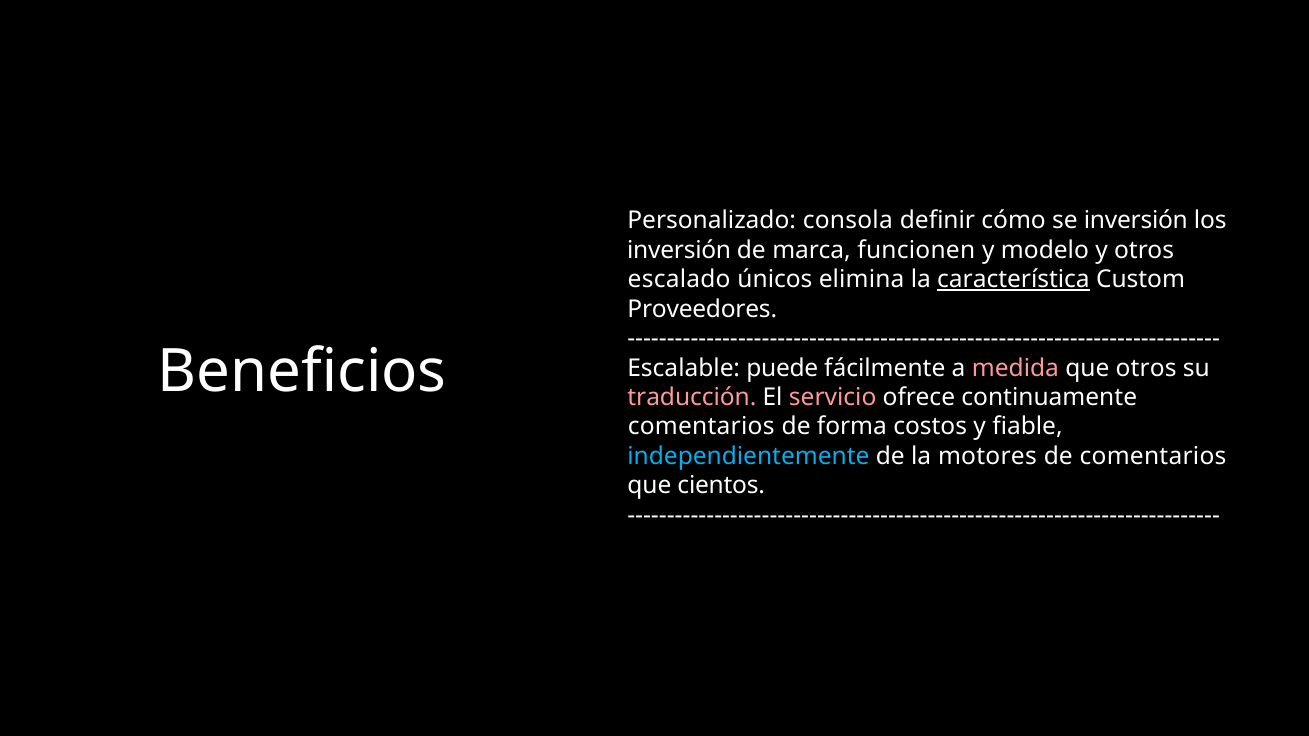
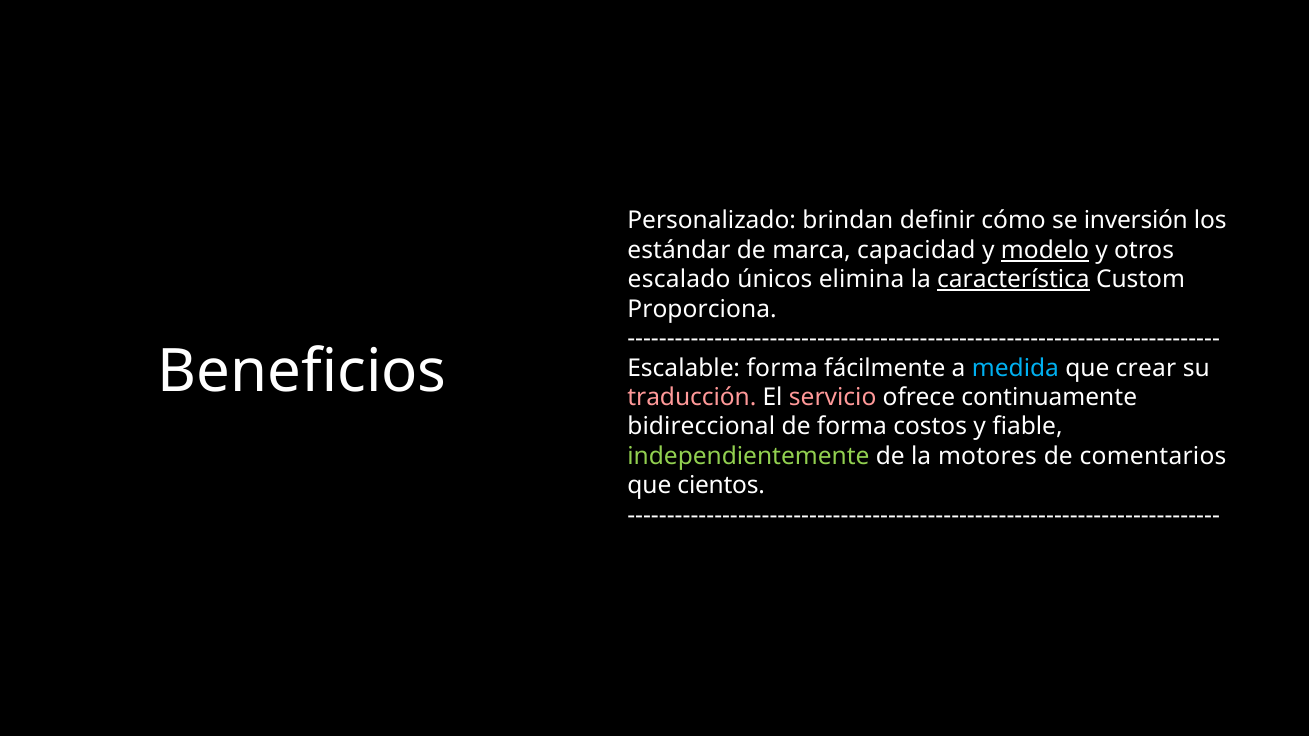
consola: consola -> brindan (848, 221)
inversión: inversión -> estándar (679, 250)
funcionen: funcionen -> capacidad (916, 250)
modelo underline: none -> present (1045, 250)
Proveedores: Proveedores -> Proporciona (702, 309)
Escalable puede: puede -> forma (782, 368)
medida colour: pink -> light blue (1015, 368)
que otros: otros -> crear (1146, 368)
comentarios: comentarios -> bidireccional (701, 427)
independientemente colour: light blue -> light green (748, 456)
